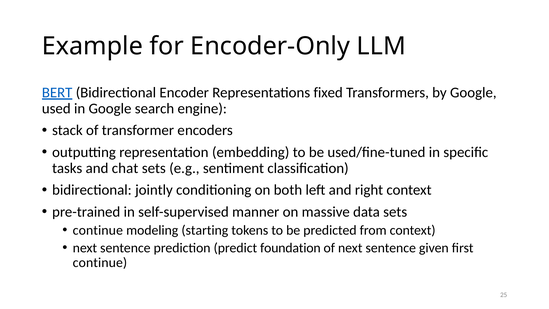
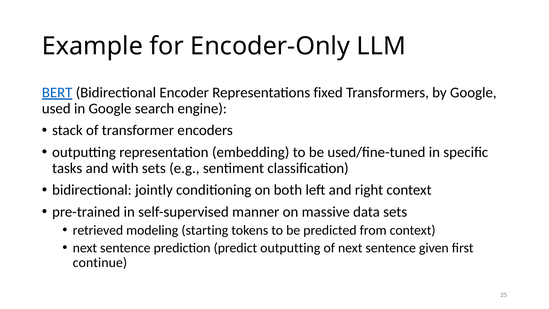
chat: chat -> with (125, 168)
continue: continue -> retrieved (98, 230)
predict foundation: foundation -> outputting (290, 248)
